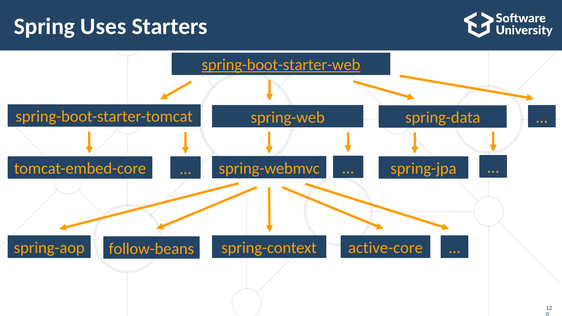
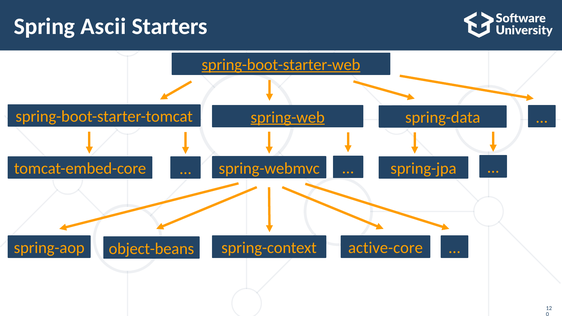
Uses: Uses -> Ascii (103, 27)
spring-web underline: none -> present (288, 117)
follow-beans: follow-beans -> object-beans (151, 249)
